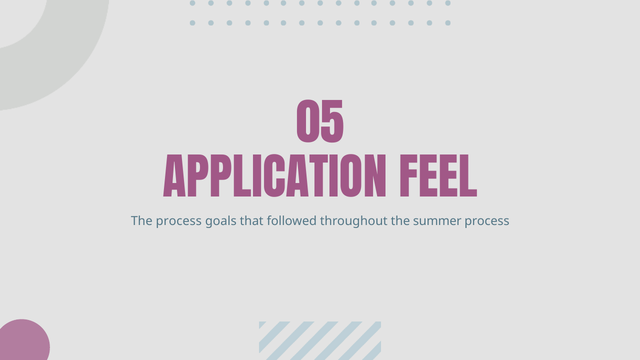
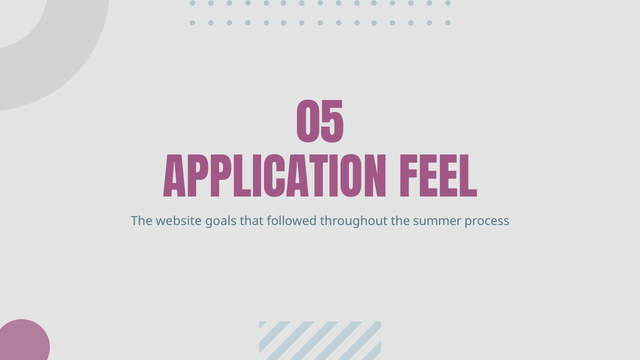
The process: process -> website (179, 221)
